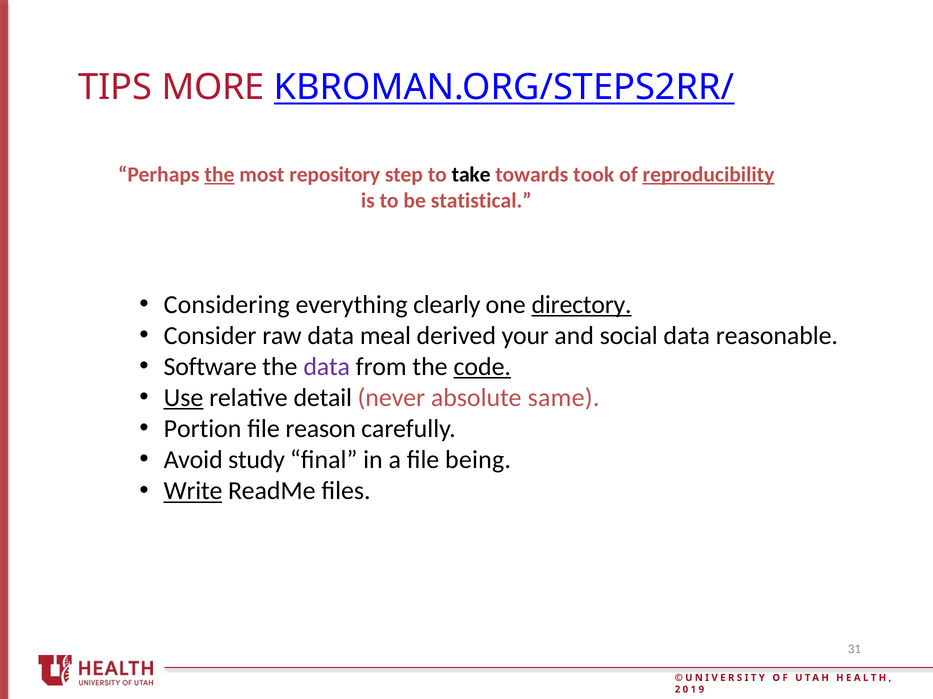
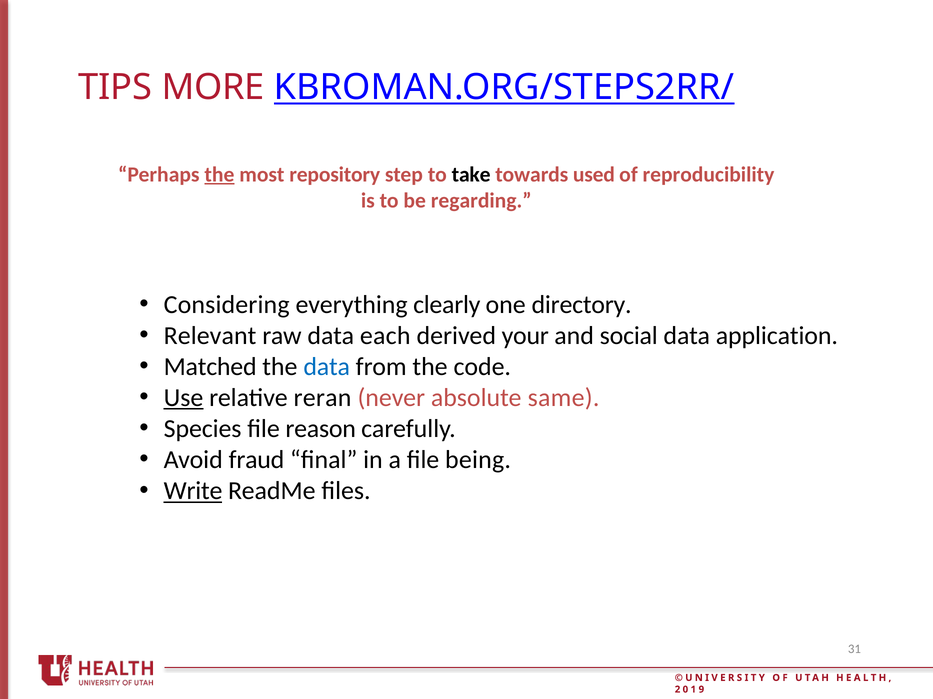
took: took -> used (594, 175)
reproducibility underline: present -> none (708, 175)
statistical: statistical -> regarding (481, 201)
directory underline: present -> none (582, 305)
Consider: Consider -> Relevant (210, 336)
meal: meal -> each (385, 336)
reasonable: reasonable -> application (777, 336)
Software: Software -> Matched (210, 367)
data colour: purple -> blue (327, 367)
code underline: present -> none (482, 367)
detail: detail -> reran (323, 398)
Portion: Portion -> Species (203, 429)
study: study -> fraud (257, 460)
